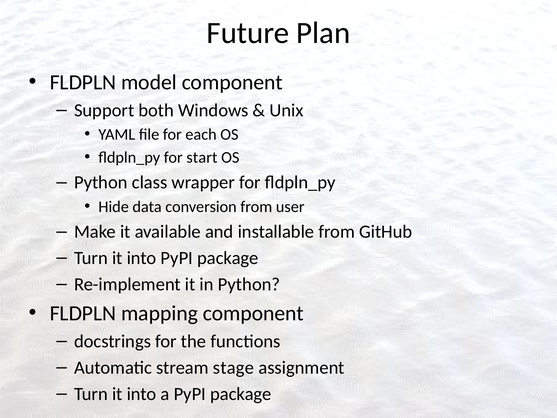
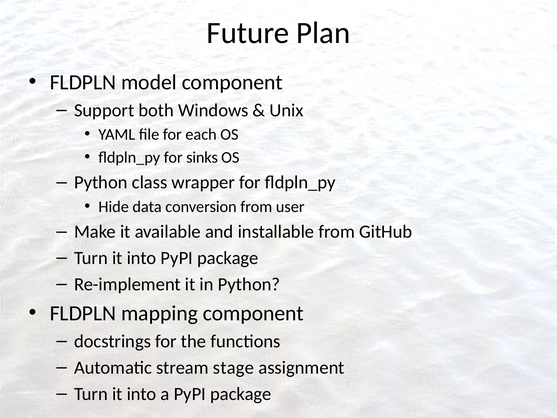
start: start -> sinks (202, 157)
